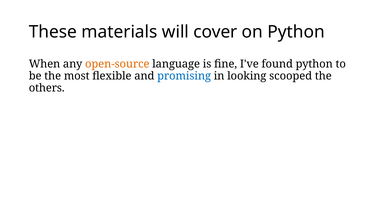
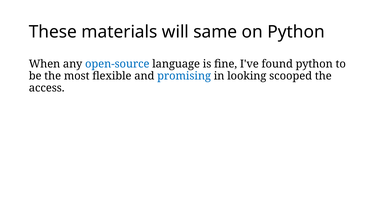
cover: cover -> same (215, 32)
open-source colour: orange -> blue (117, 64)
others: others -> access (47, 88)
